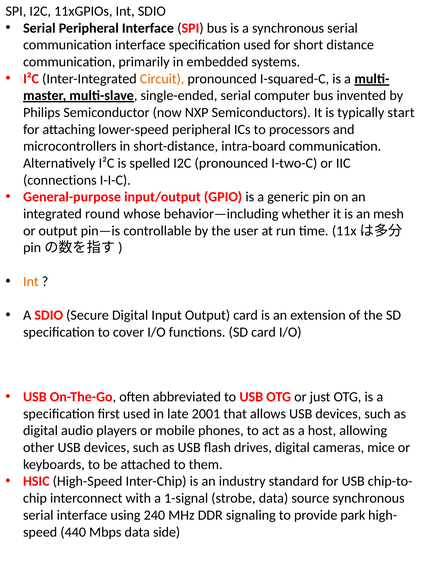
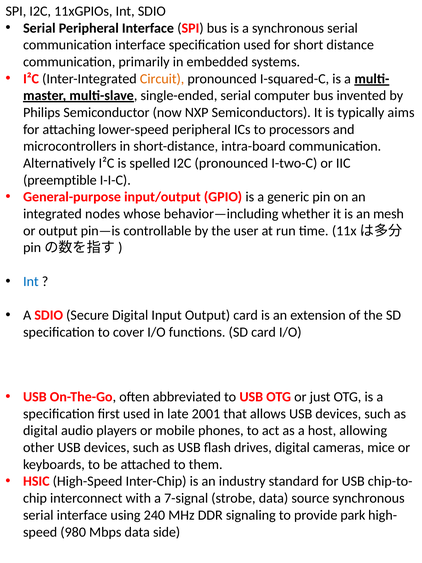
start: start -> aims (401, 112)
connections: connections -> preemptible (60, 180)
round: round -> nodes (103, 214)
Int colour: orange -> blue (31, 281)
1-signal: 1-signal -> 7-signal (186, 498)
440: 440 -> 980 (73, 532)
